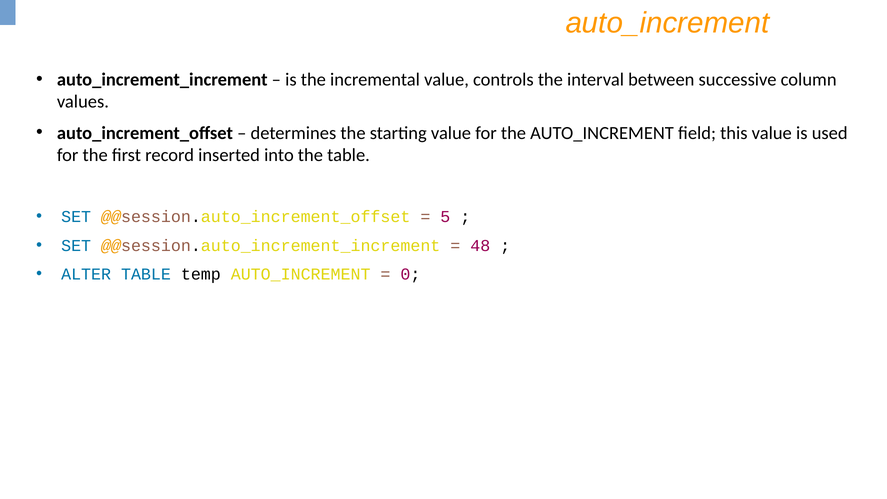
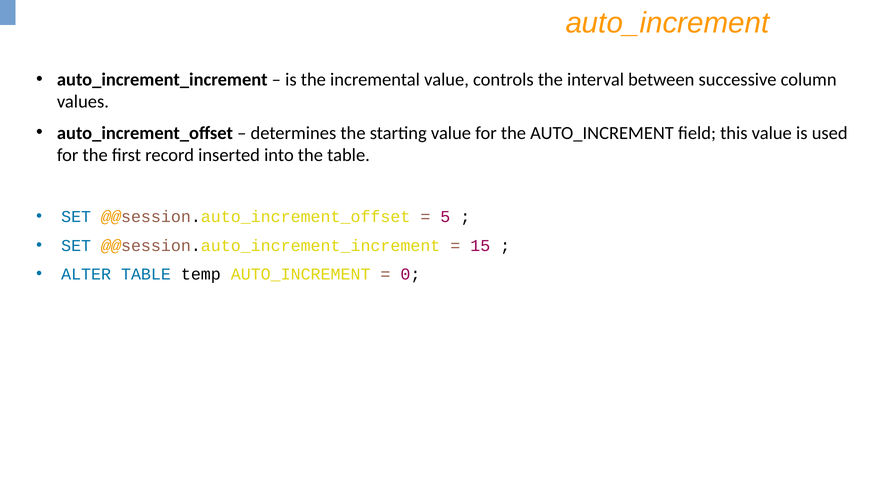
48: 48 -> 15 (480, 246)
